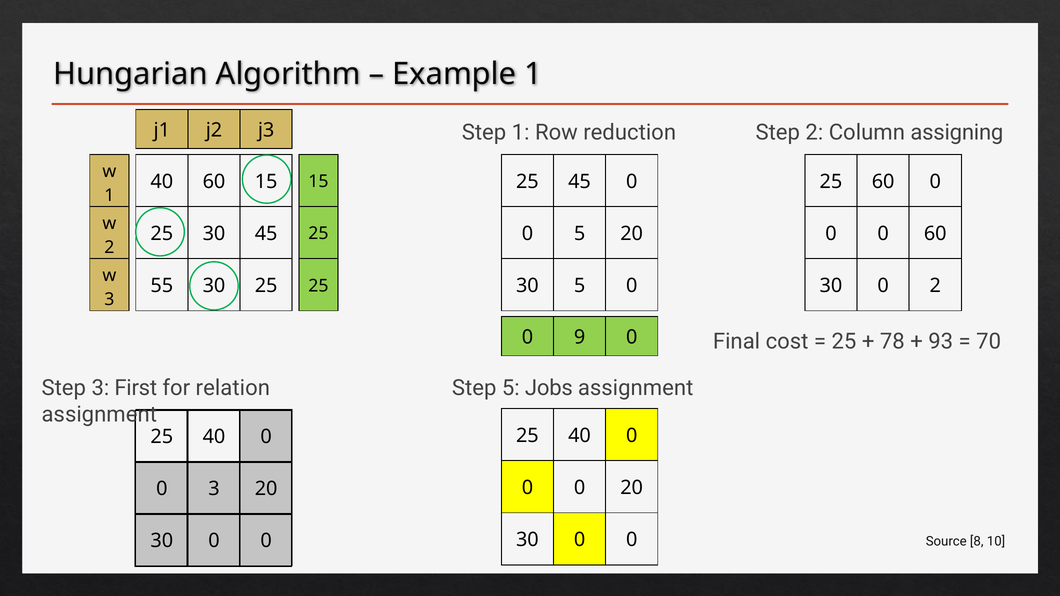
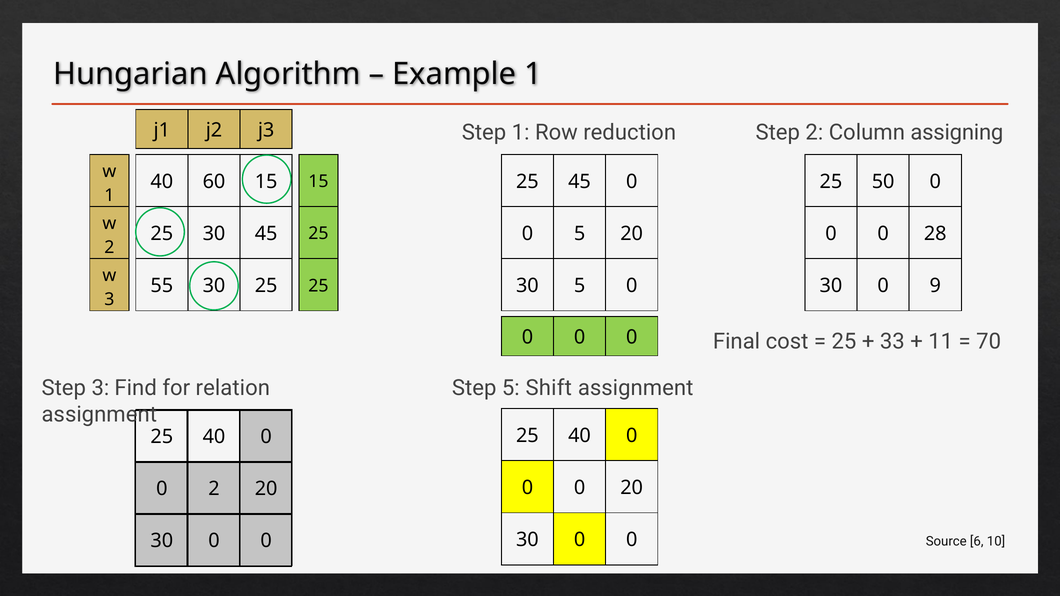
25 60: 60 -> 50 (883, 182)
0 60: 60 -> 28 (935, 234)
0 2: 2 -> 9 (935, 286)
9: 9 -> 0 (580, 337)
78: 78 -> 33 (892, 341)
93: 93 -> 11 (941, 341)
First: First -> Find (136, 388)
Jobs: Jobs -> Shift (549, 388)
0 3: 3 -> 2 (214, 489)
8: 8 -> 6 (977, 541)
